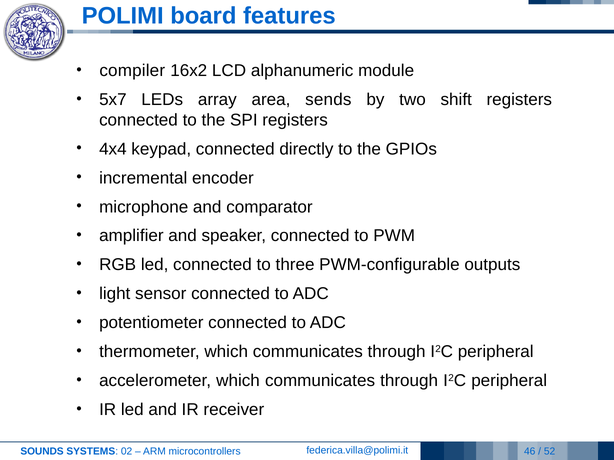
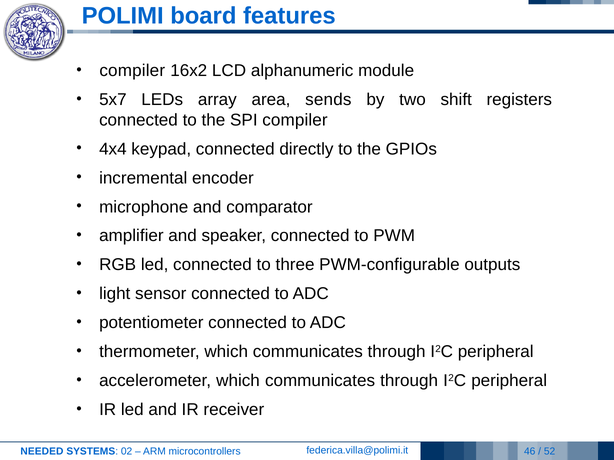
SPI registers: registers -> compiler (295, 120)
SOUNDS: SOUNDS -> NEEDED (42, 452)
